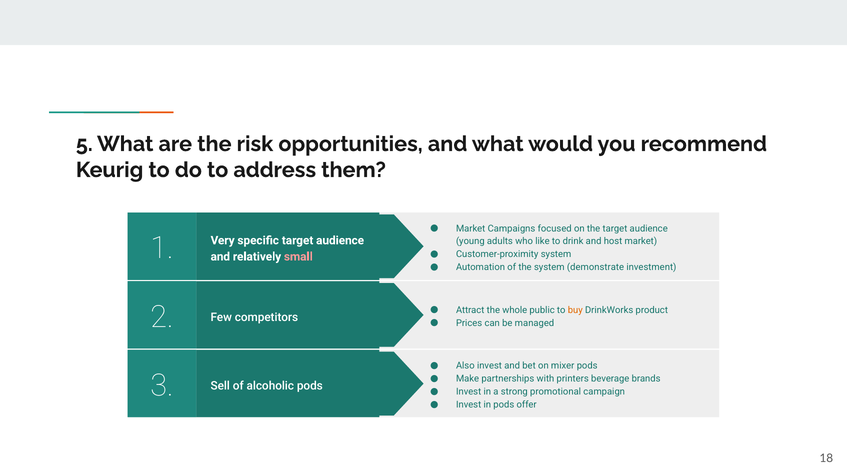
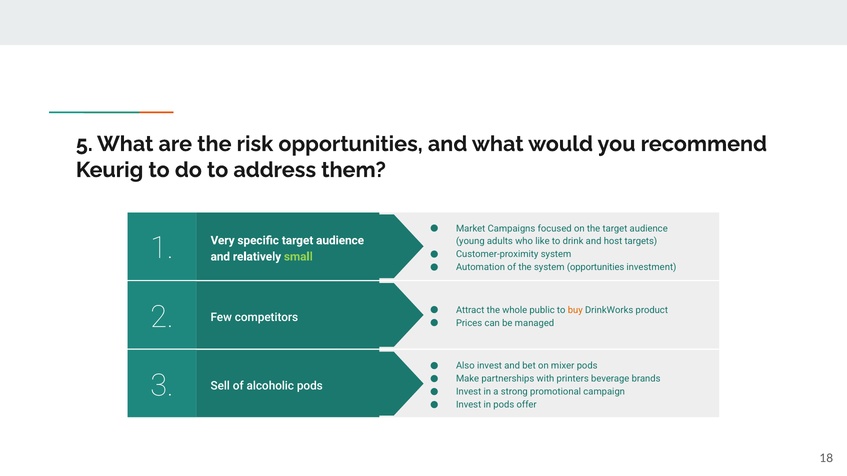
host market: market -> targets (641, 242)
small colour: pink -> light green (298, 257)
system demonstrate: demonstrate -> opportunities (596, 267)
